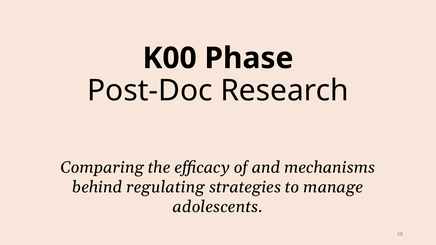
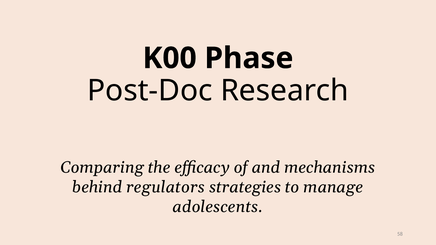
regulating: regulating -> regulators (166, 187)
